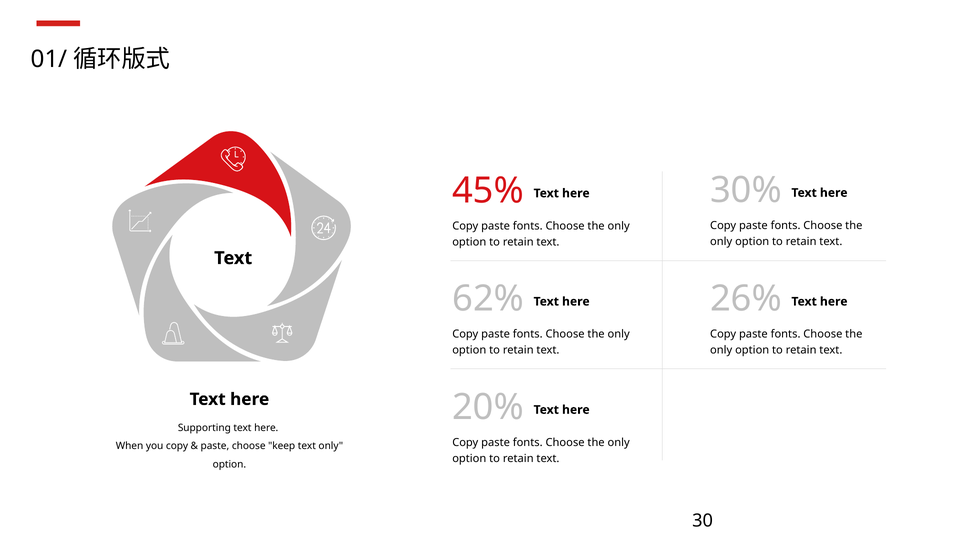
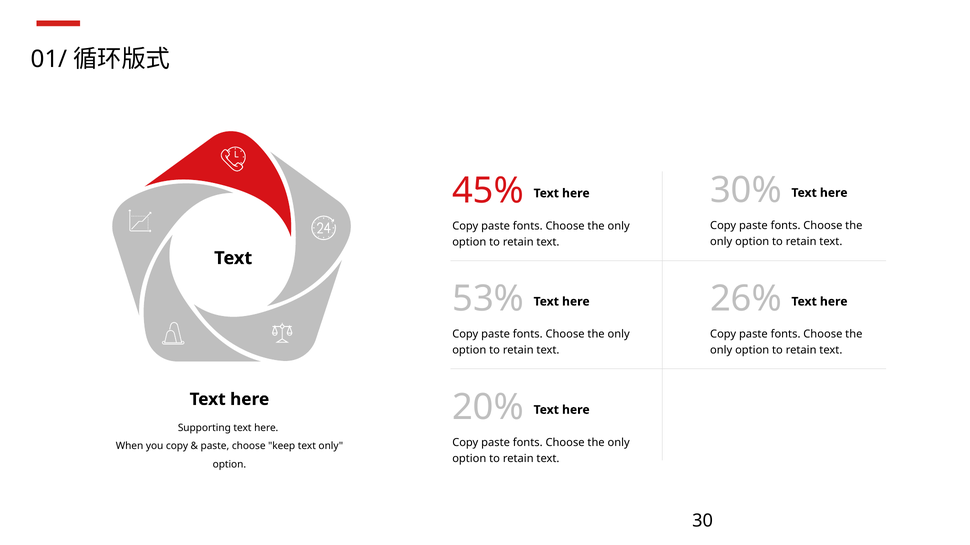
62%: 62% -> 53% (488, 299)
